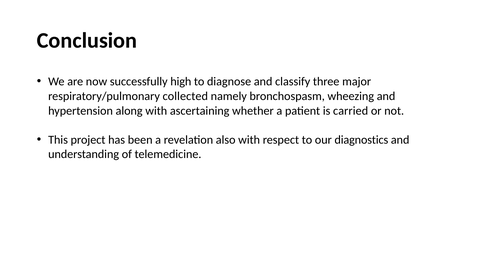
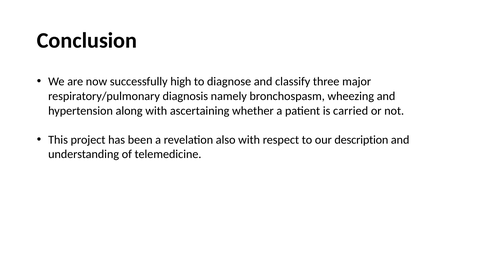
collected: collected -> diagnosis (185, 96)
diagnostics: diagnostics -> description (361, 140)
